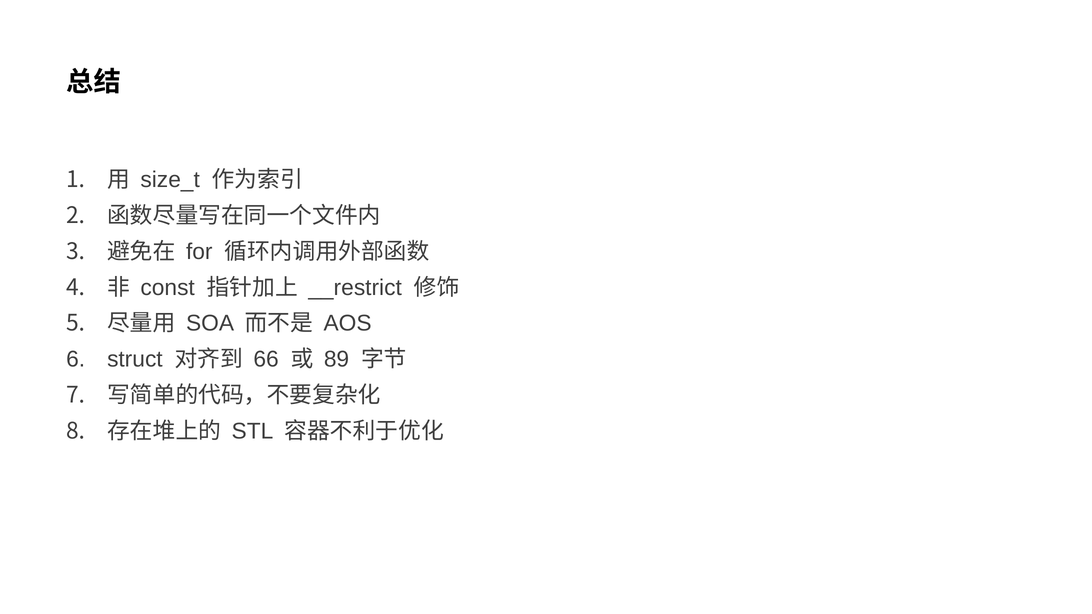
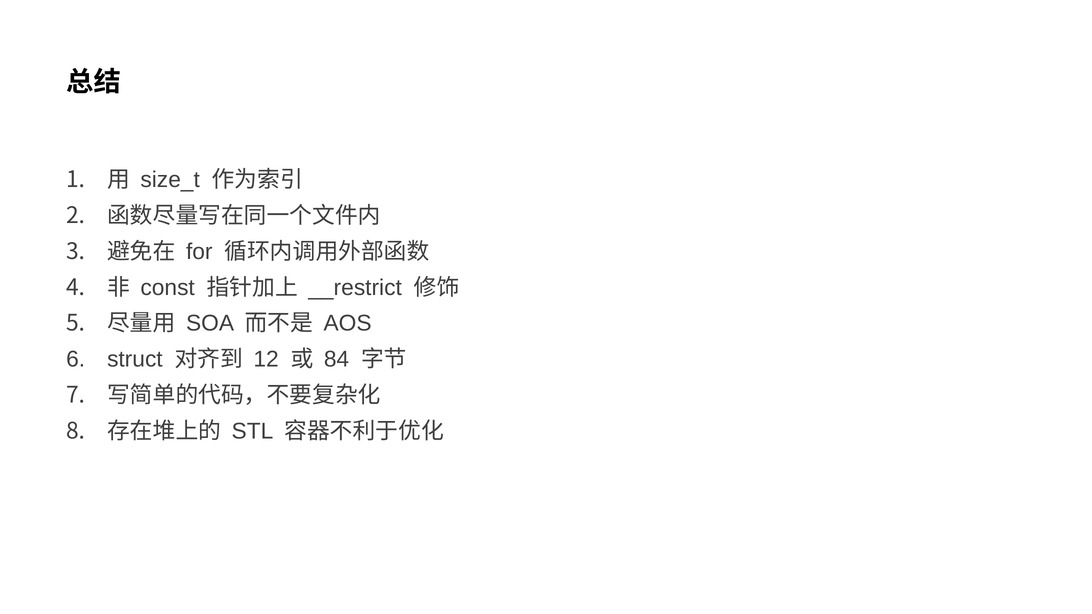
66: 66 -> 12 (266, 360)
89: 89 -> 84 (337, 360)
